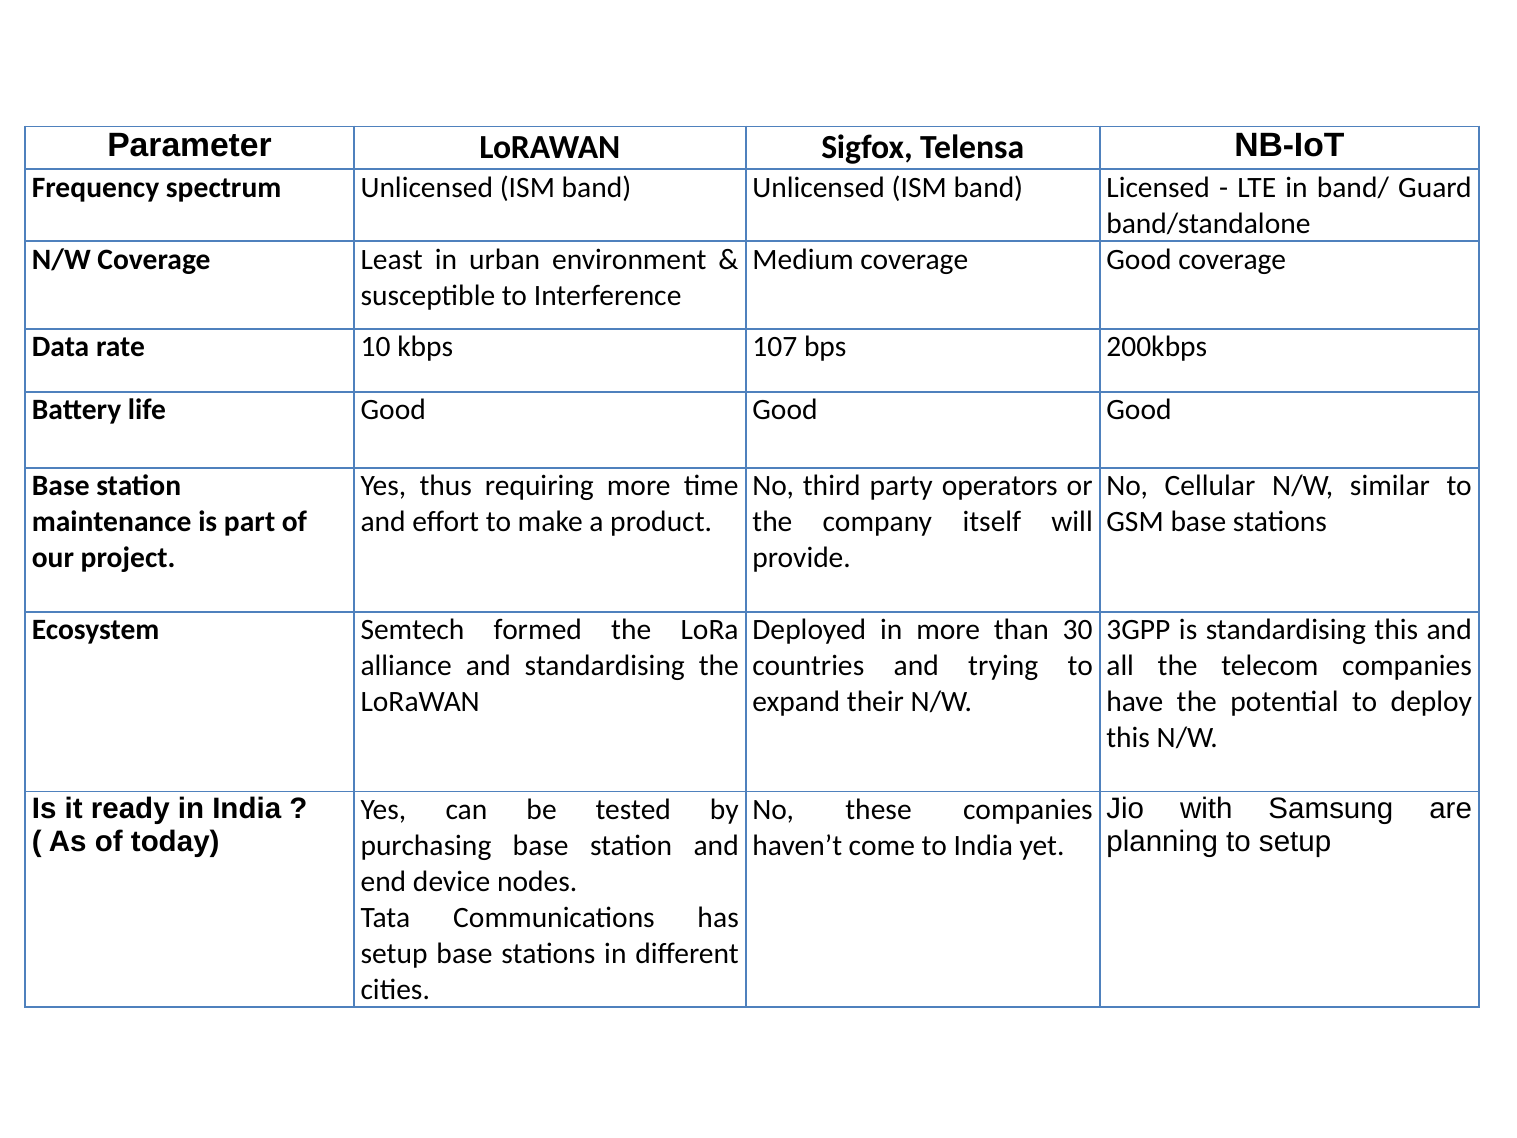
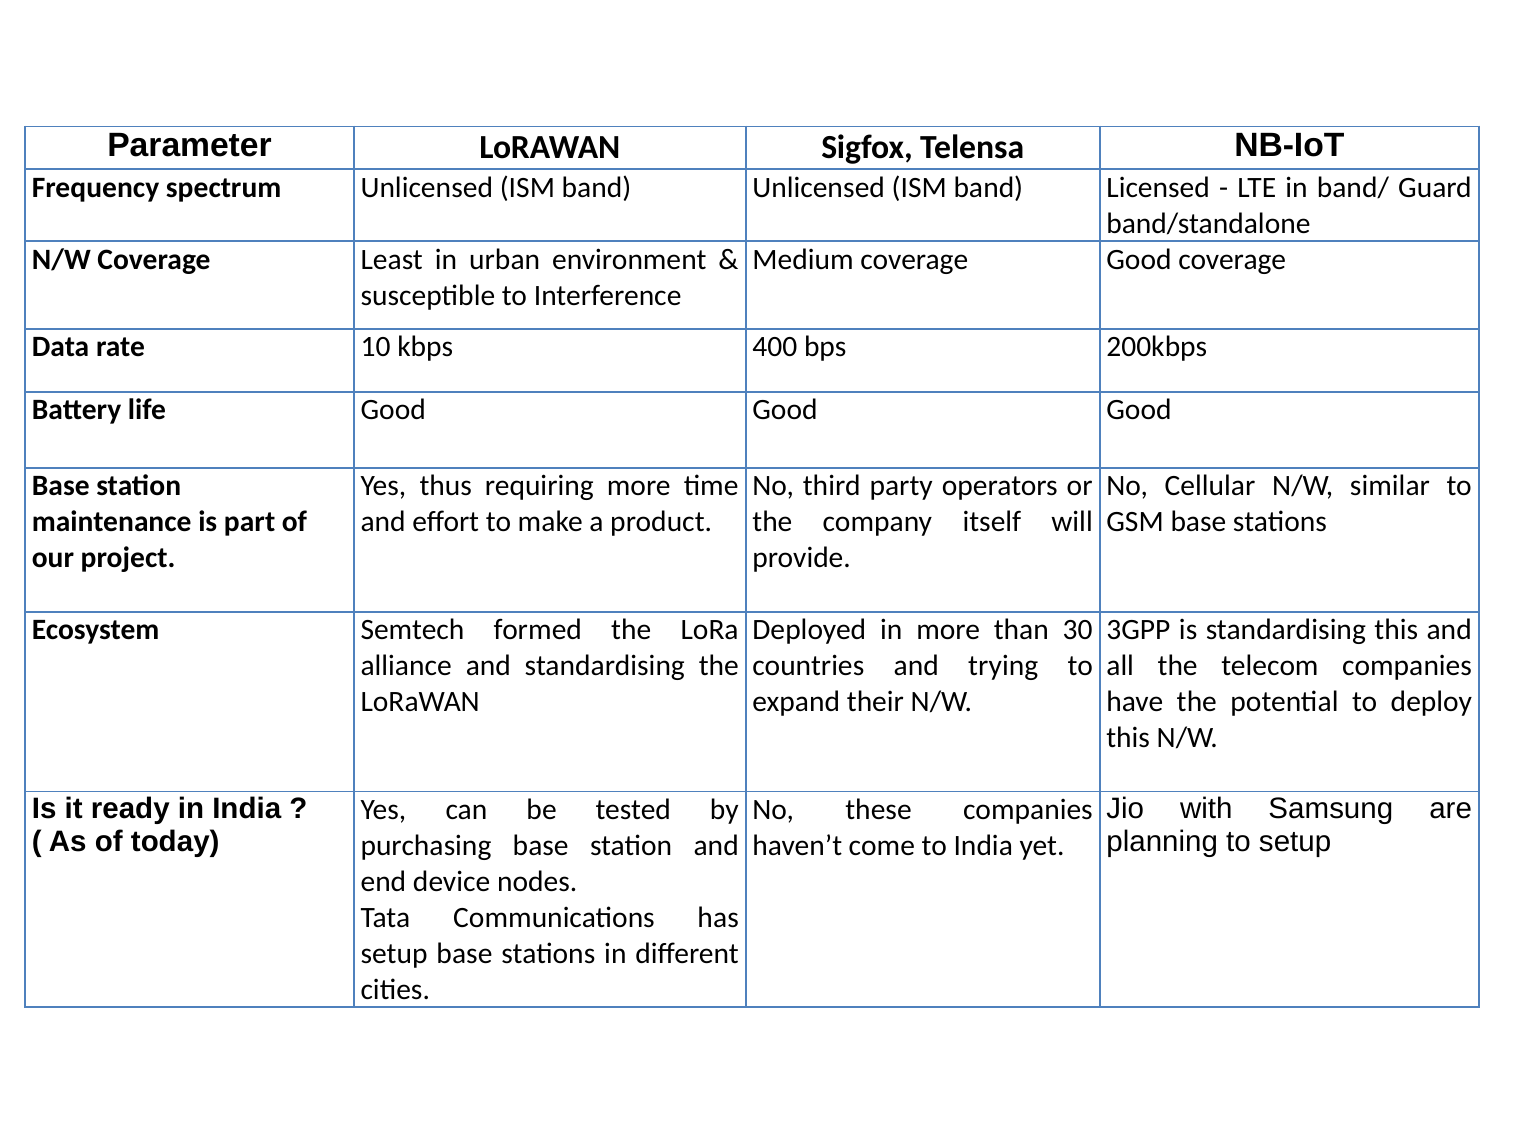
107: 107 -> 400 (775, 347)
